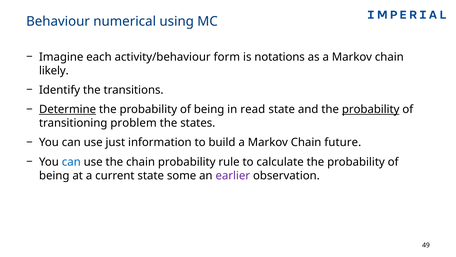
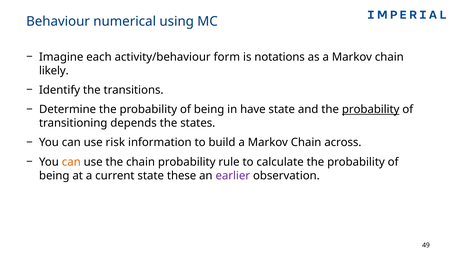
Determine underline: present -> none (68, 109)
read: read -> have (253, 109)
problem: problem -> depends (134, 123)
just: just -> risk (115, 142)
future: future -> across (343, 142)
can colour: blue -> orange (71, 162)
some: some -> these (182, 175)
